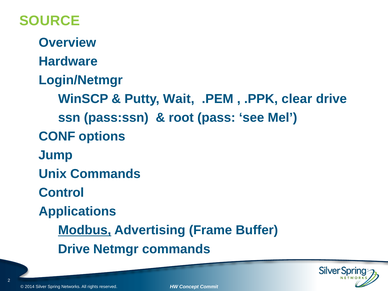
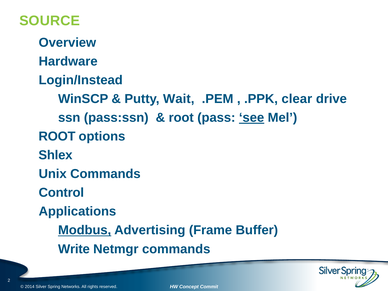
Login/Netmgr: Login/Netmgr -> Login/Instead (81, 80)
see underline: none -> present (252, 118)
CONF: CONF -> ROOT (57, 136)
Jump: Jump -> Shlex (55, 155)
Drive: Drive -> Write (74, 249)
